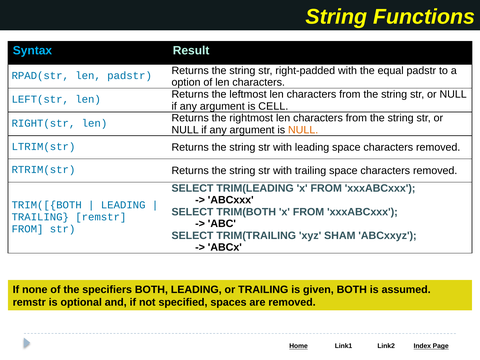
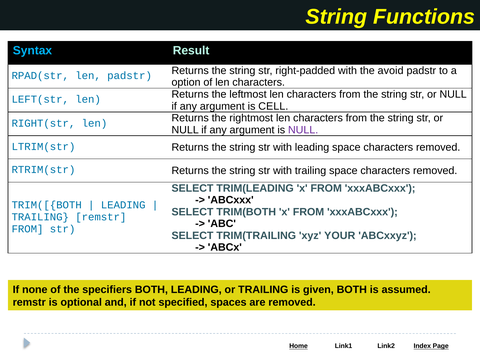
equal: equal -> avoid (391, 71)
NULL colour: orange -> purple (303, 130)
SHAM: SHAM -> YOUR (340, 236)
